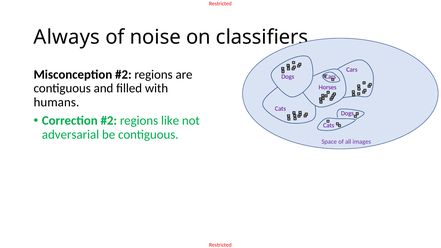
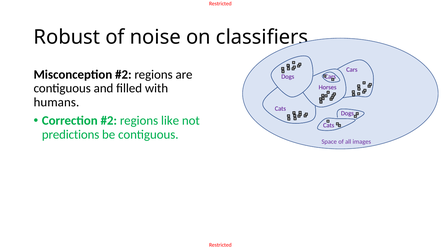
Always: Always -> Robust (67, 37)
adversarial: adversarial -> predictions (71, 135)
